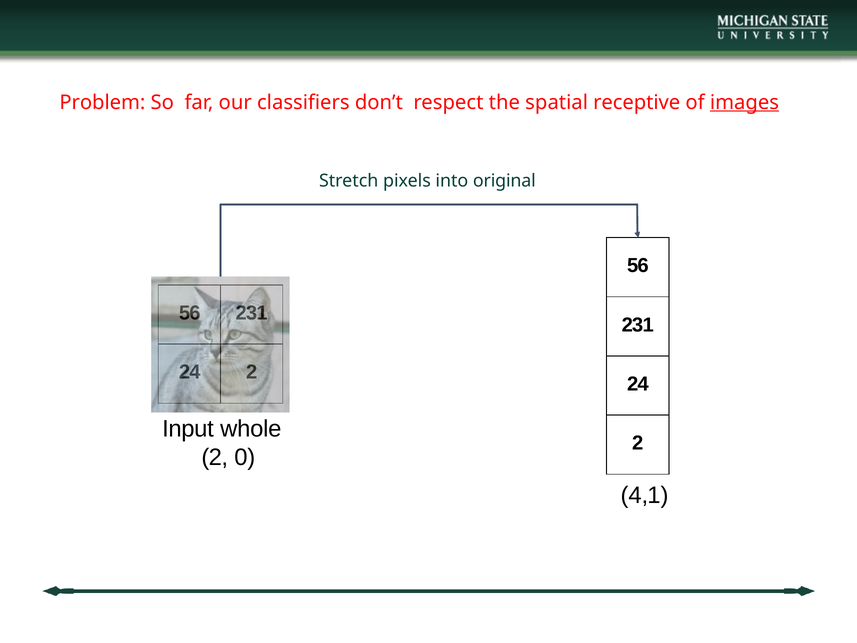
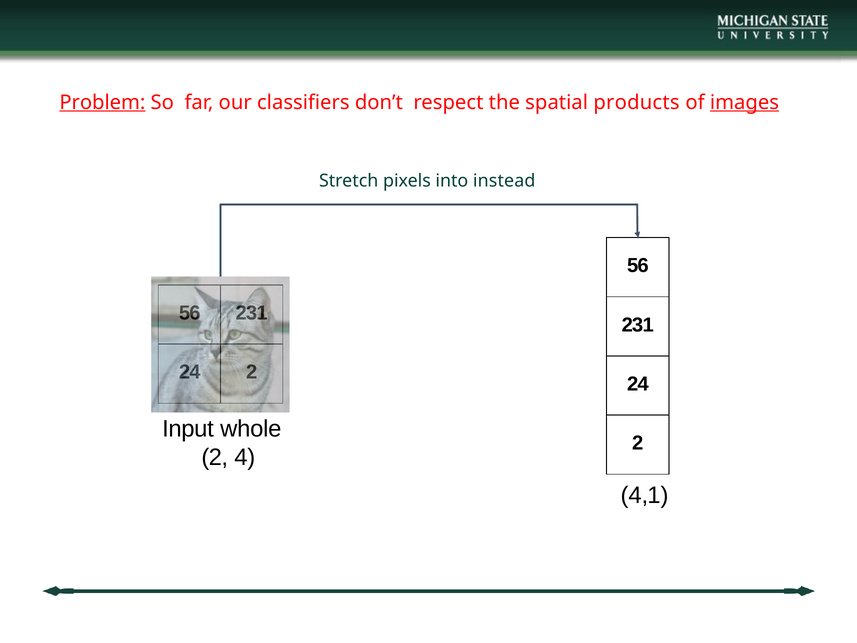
Problem underline: none -> present (102, 102)
receptive: receptive -> products (637, 102)
original: original -> instead (504, 181)
0: 0 -> 4 (245, 457)
